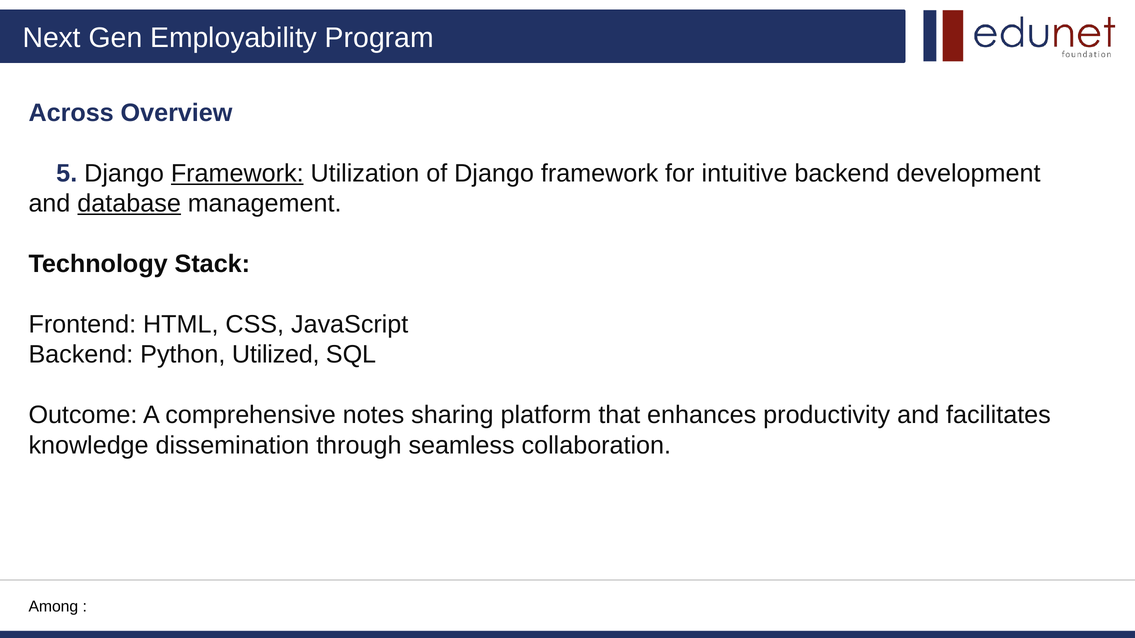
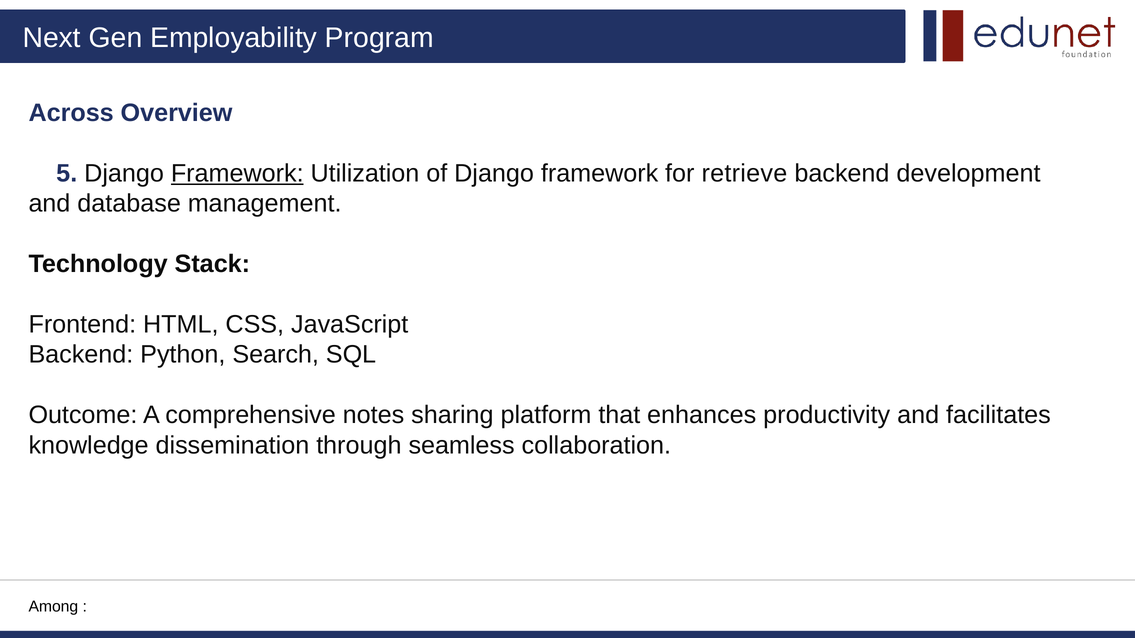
intuitive: intuitive -> retrieve (744, 173)
database underline: present -> none (129, 204)
Utilized: Utilized -> Search (276, 355)
